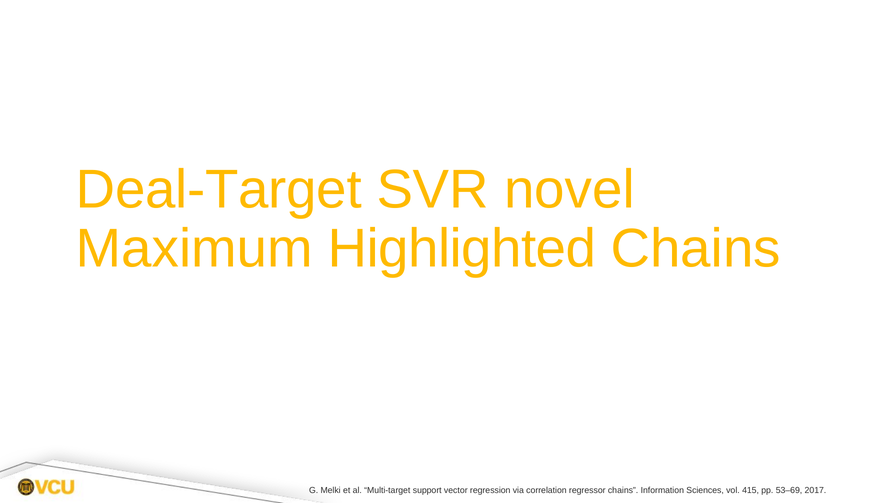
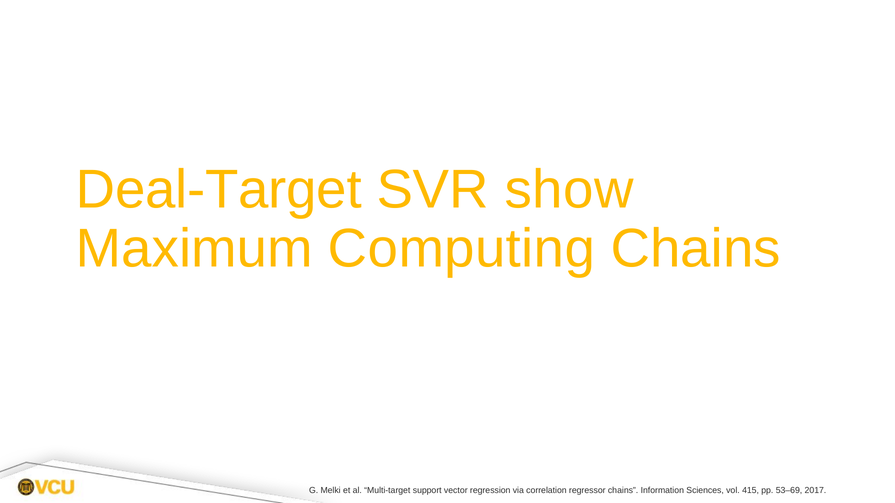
novel: novel -> show (569, 190)
Highlighted: Highlighted -> Computing (462, 249)
